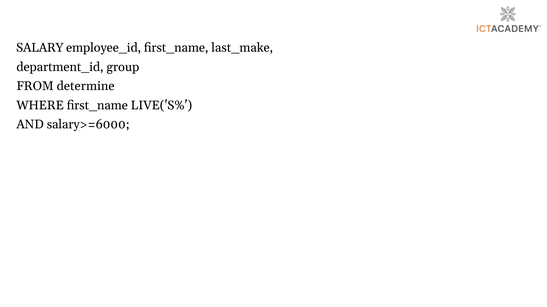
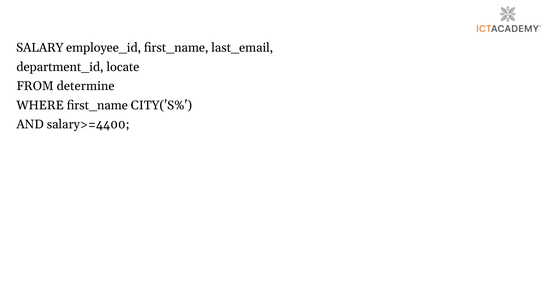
last_make: last_make -> last_email (242, 48)
group: group -> locate (123, 67)
LIVE('S%: LIVE('S% -> CITY('S% (161, 106)
salary>=6000: salary>=6000 -> salary>=4400 (88, 125)
